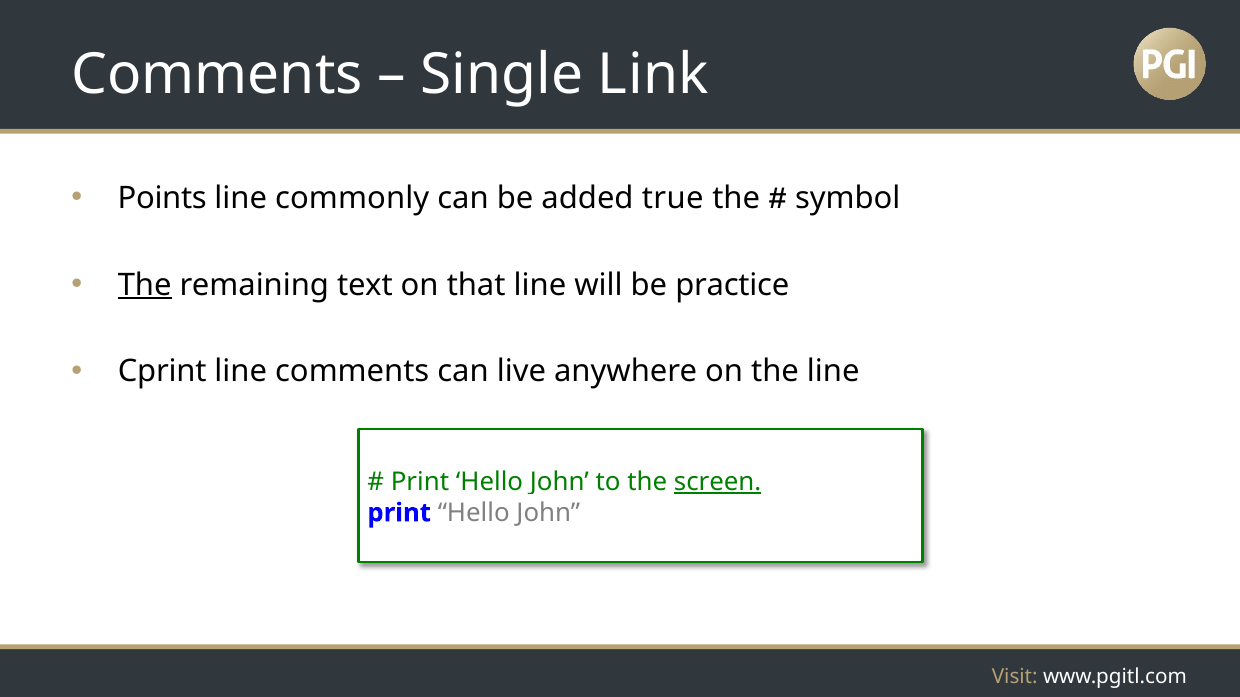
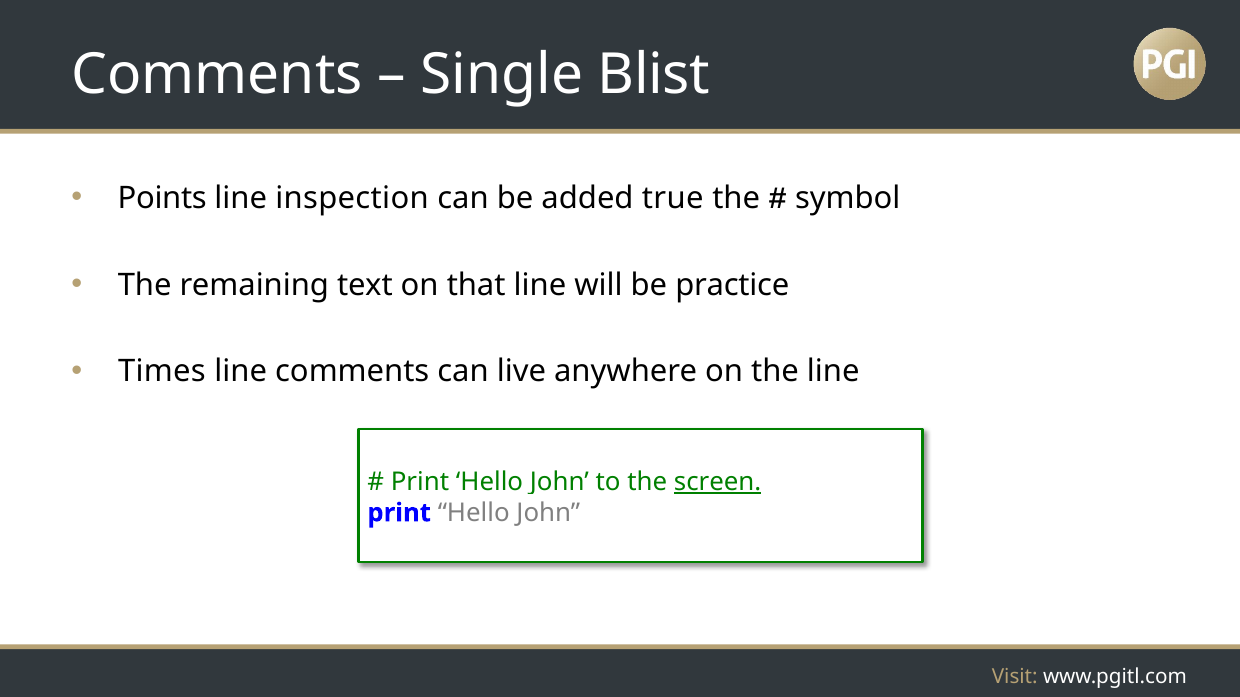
Link: Link -> Blist (654, 75)
commonly: commonly -> inspection (352, 198)
The underline: present -> none (145, 285)
Cprint: Cprint -> Times (162, 372)
